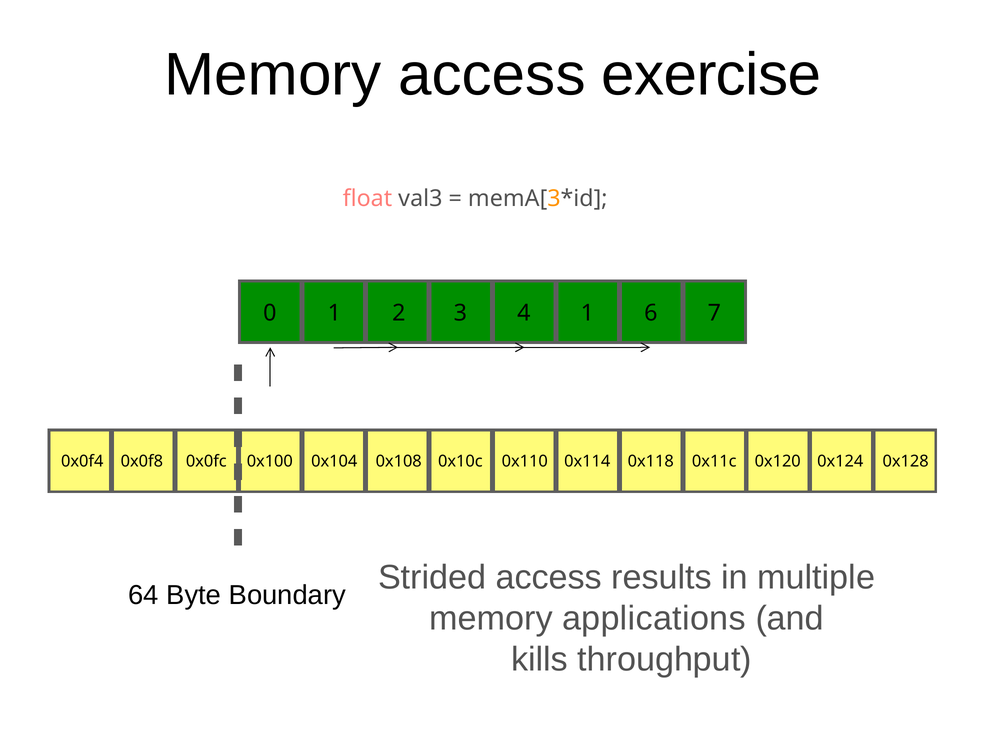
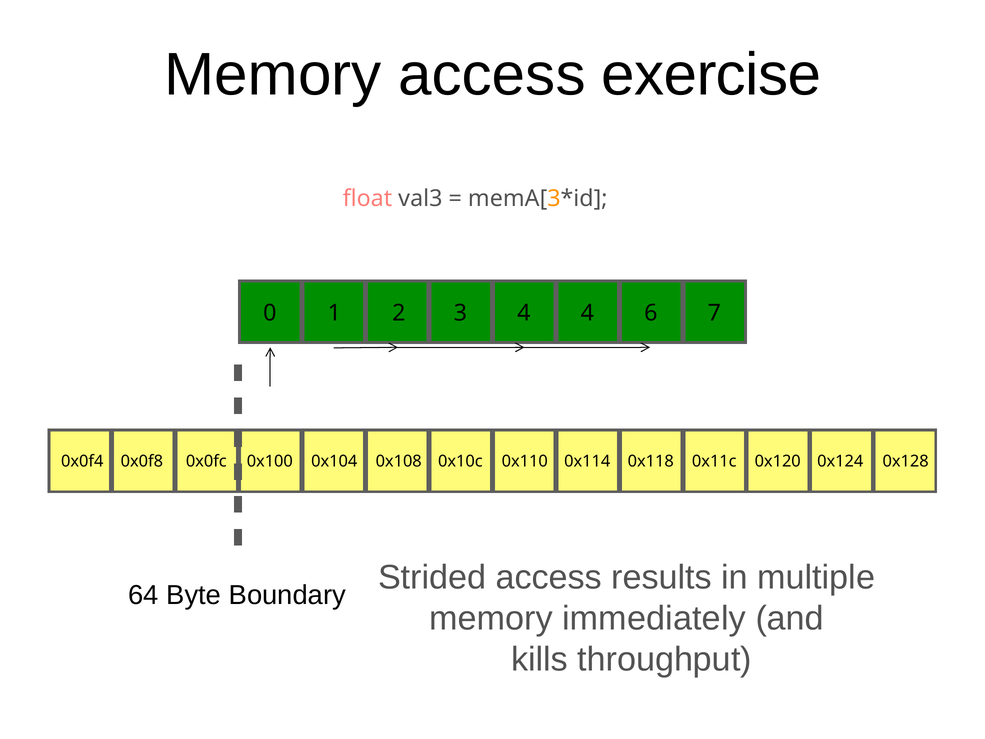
4 1: 1 -> 4 (587, 313)
applications: applications -> immediately (654, 618)
